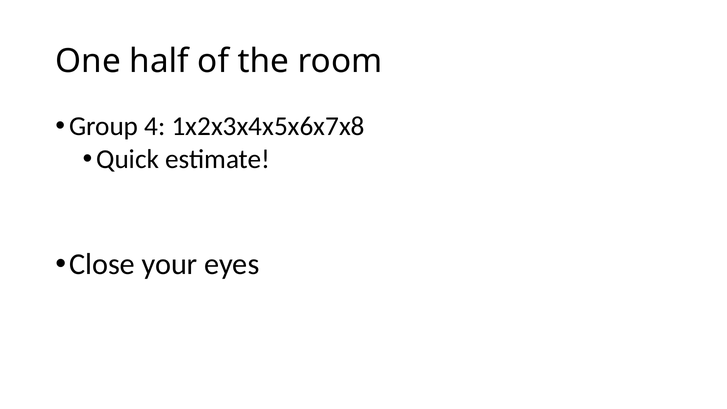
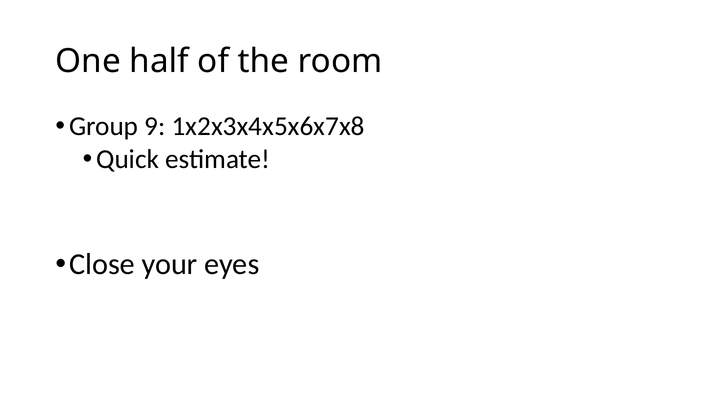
4: 4 -> 9 (155, 126)
